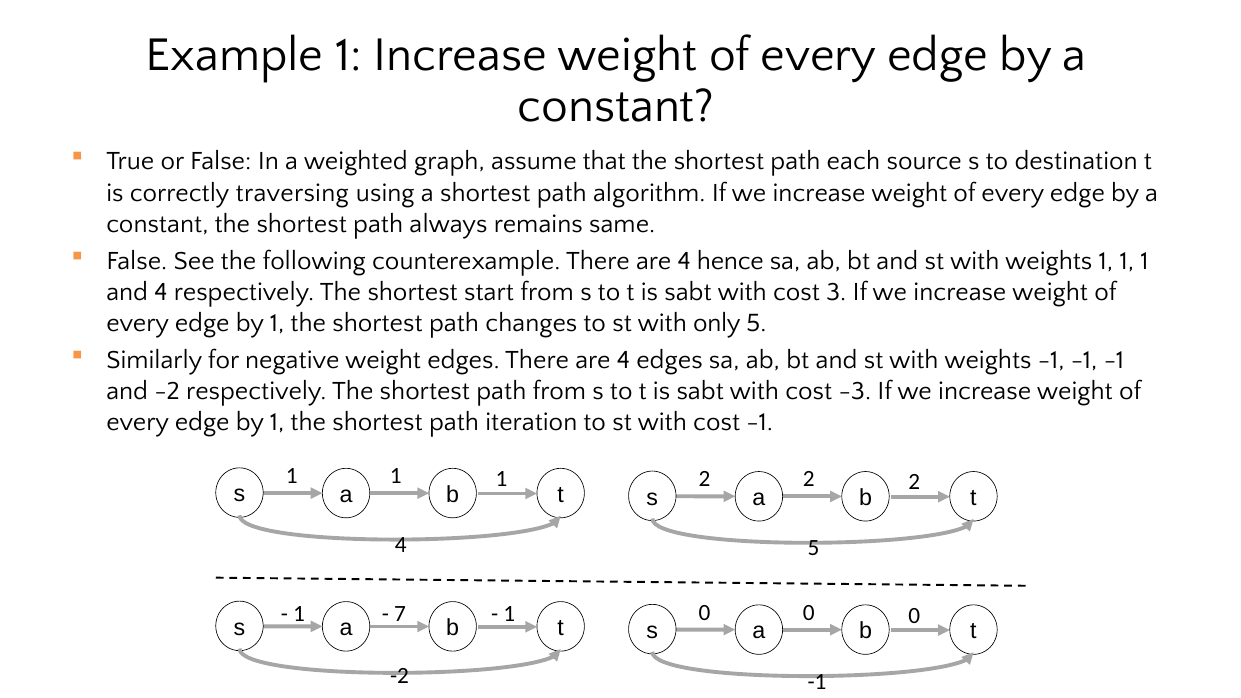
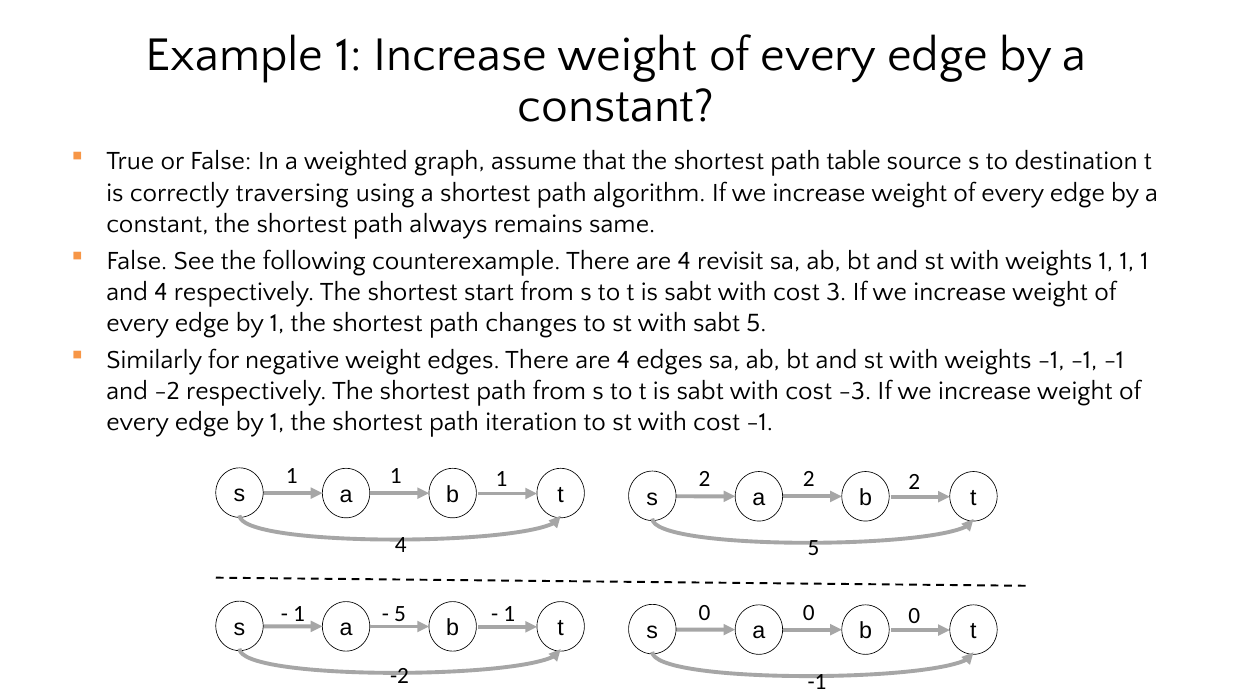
each: each -> table (854, 161)
hence: hence -> revisit (730, 261)
with only: only -> sabt (717, 323)
7: 7 -> 5 (400, 614)
